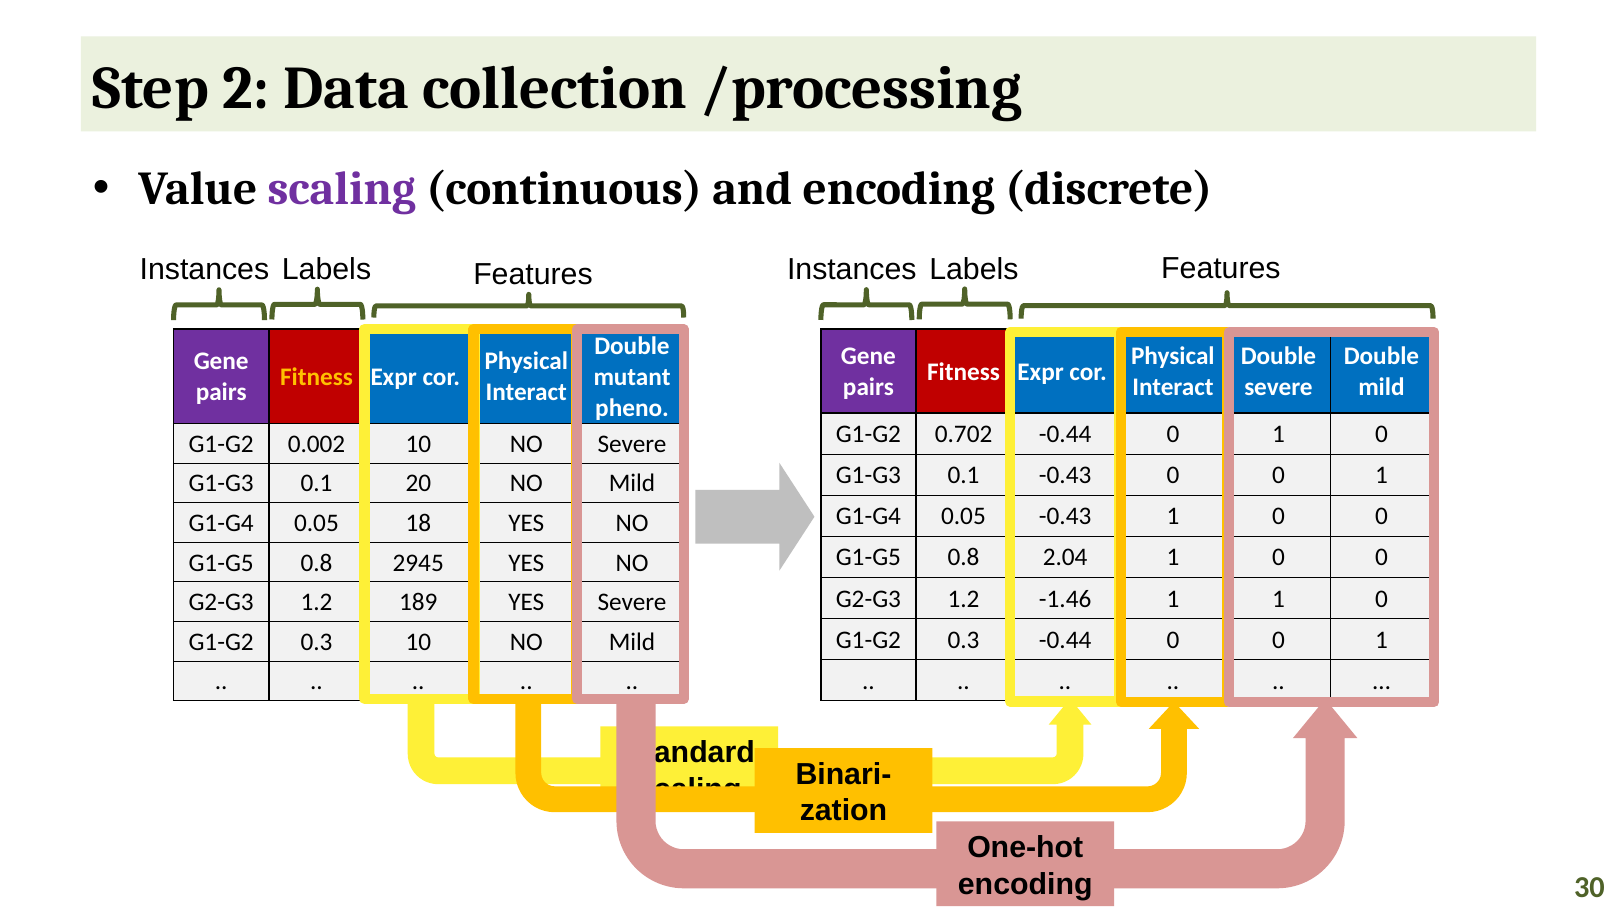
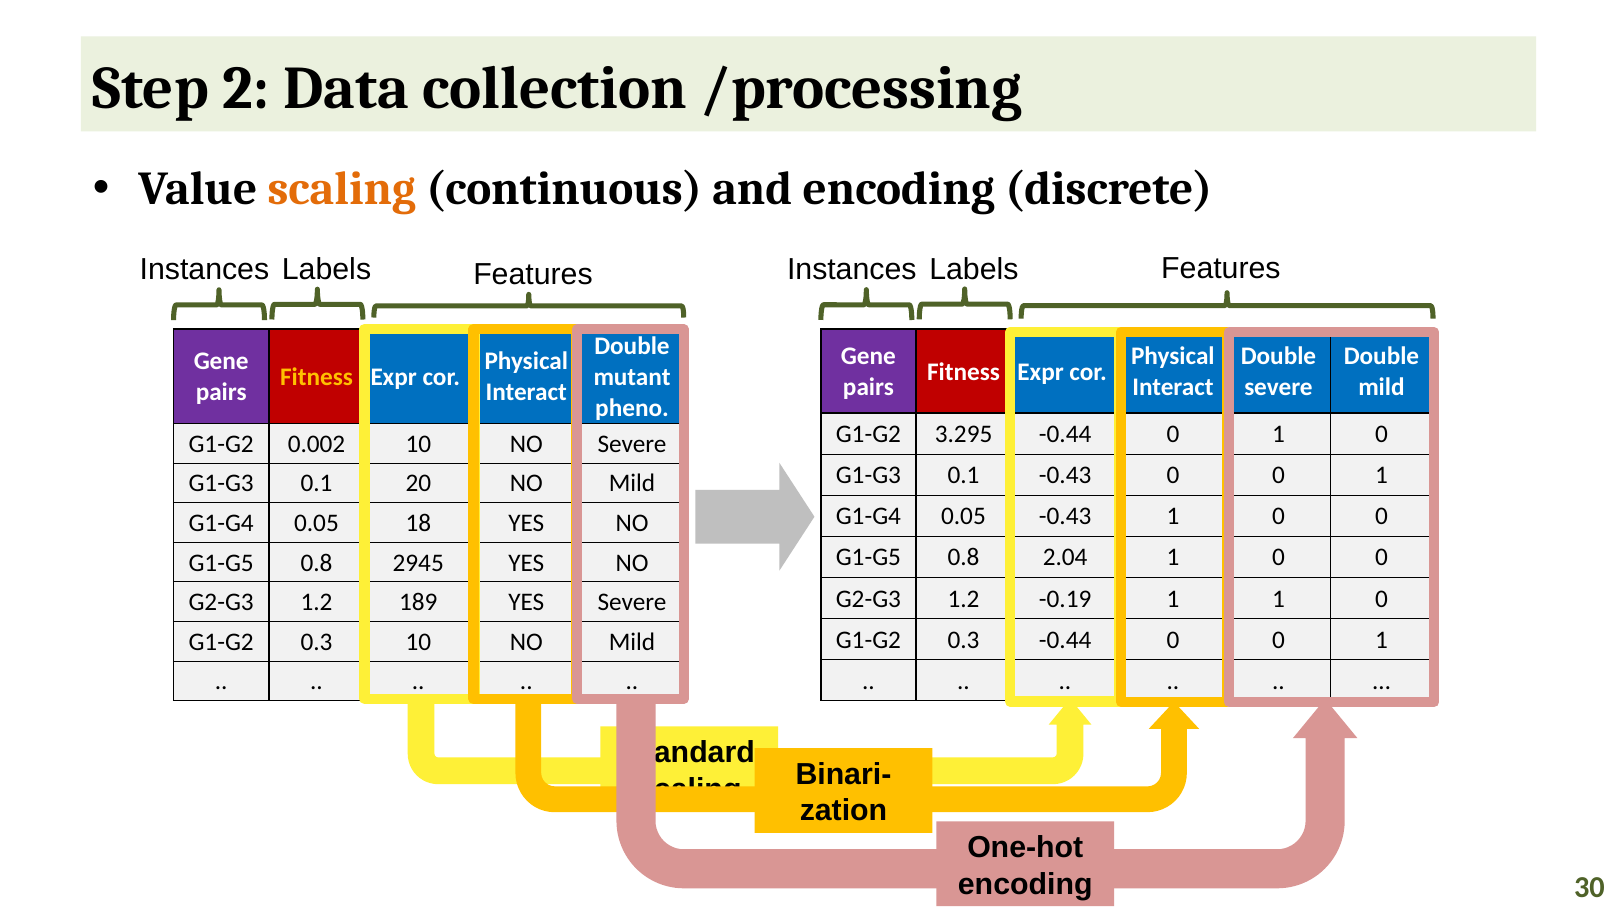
scaling colour: purple -> orange (342, 189)
0.702: 0.702 -> 3.295 (964, 434)
-1.46: -1.46 -> -0.19 (1065, 598)
